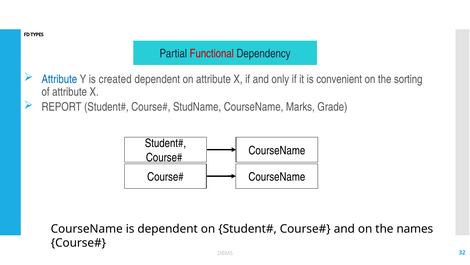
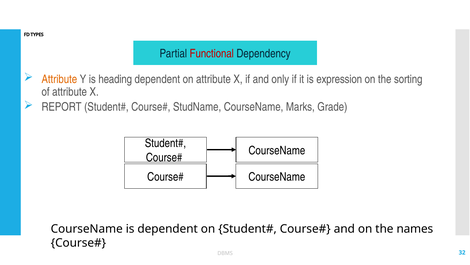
Attribute colour: blue -> orange (59, 79)
created: created -> heading (115, 79)
convenient: convenient -> expression (339, 79)
